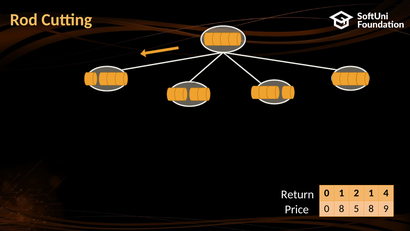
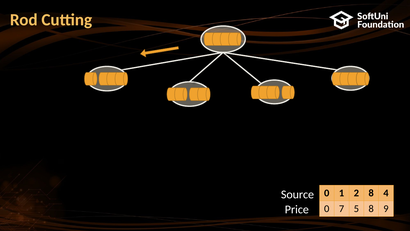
2 1: 1 -> 8 (371, 193)
Return: Return -> Source (297, 194)
0 8: 8 -> 7 (342, 208)
